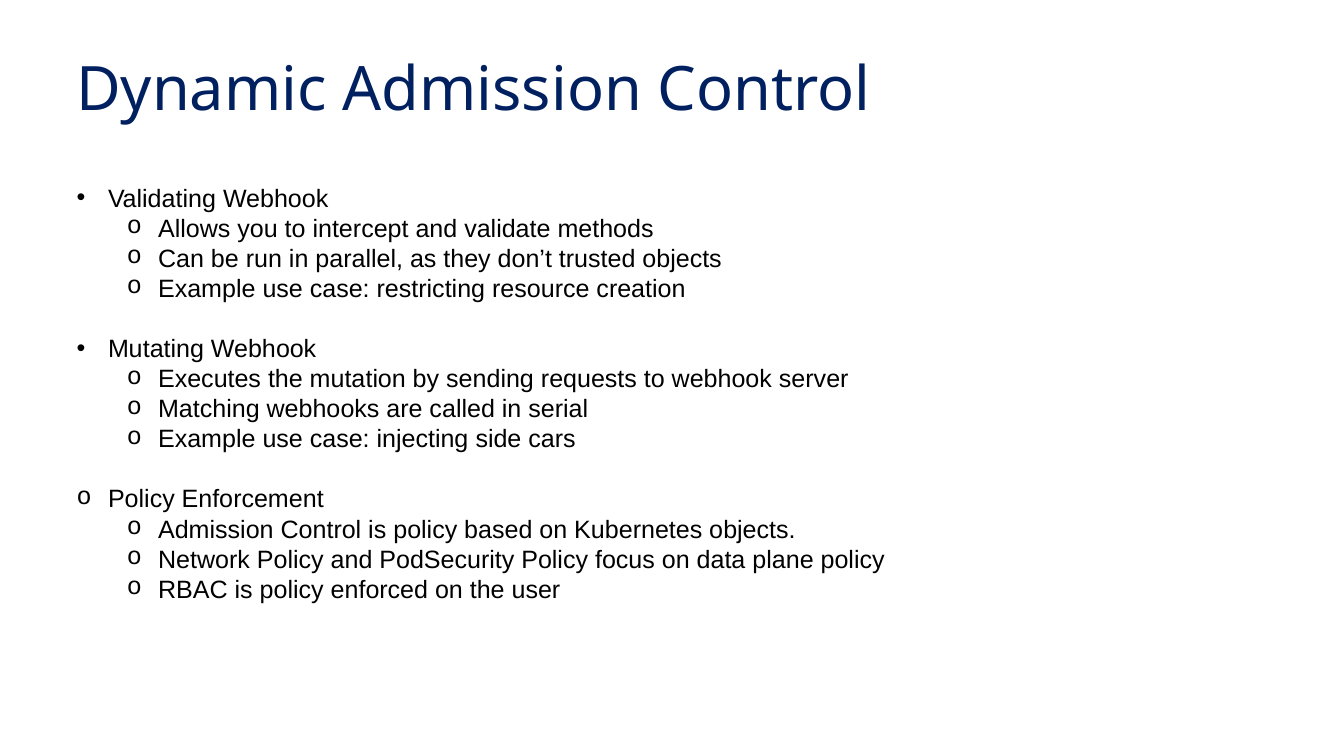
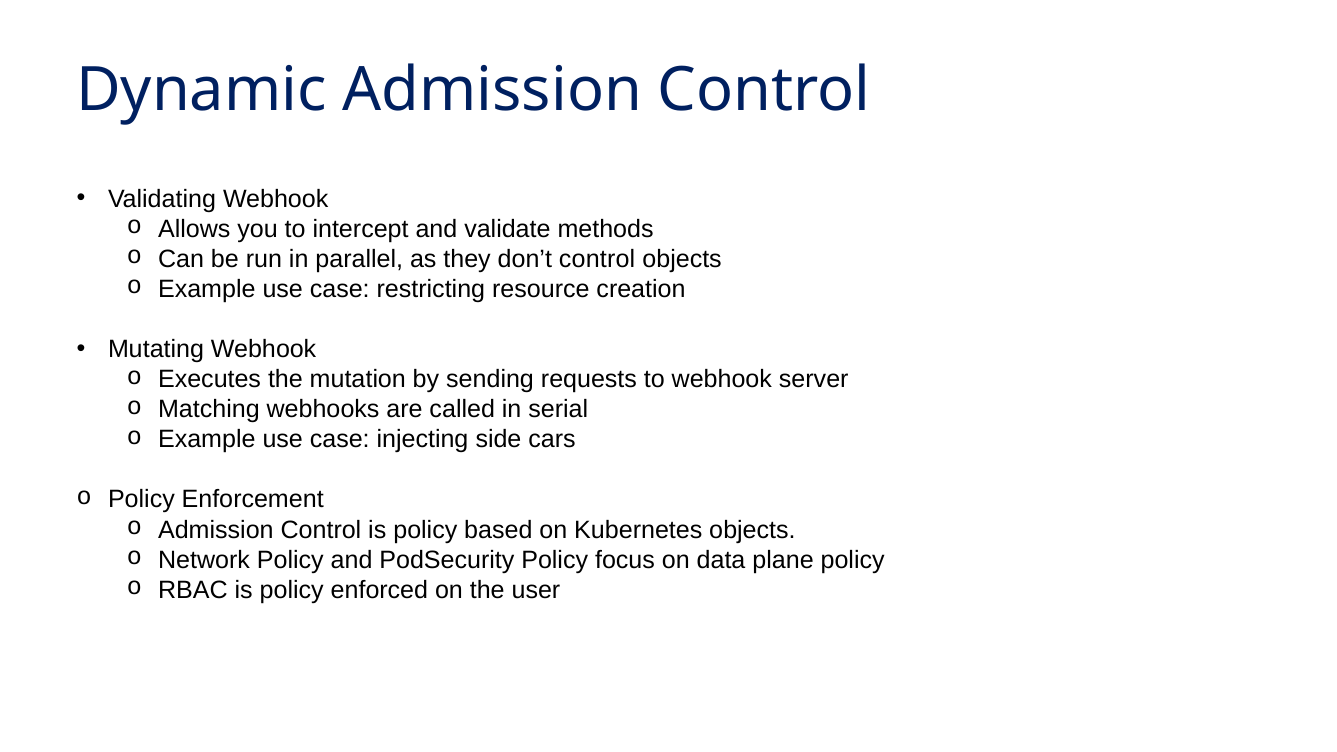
don’t trusted: trusted -> control (597, 259)
